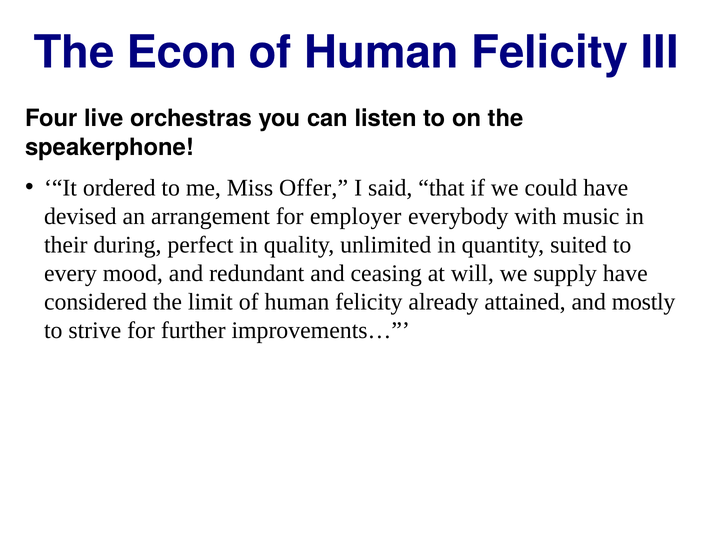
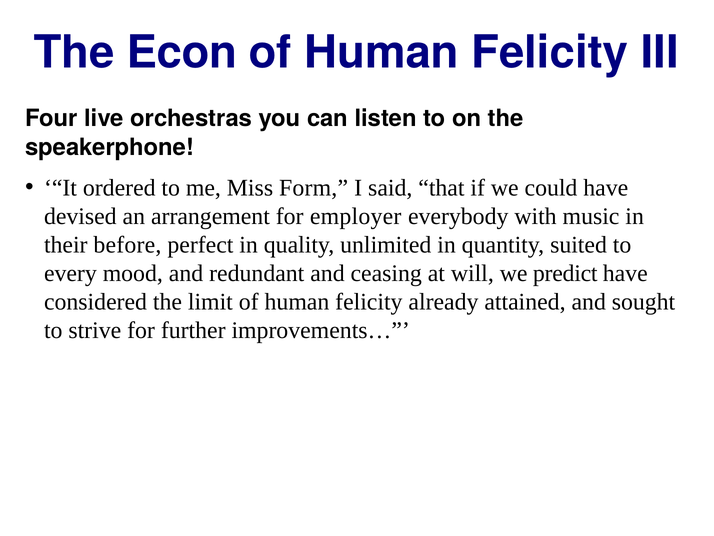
Offer: Offer -> Form (314, 187)
during: during -> before (127, 245)
supply: supply -> predict (565, 273)
mostly: mostly -> sought (643, 302)
